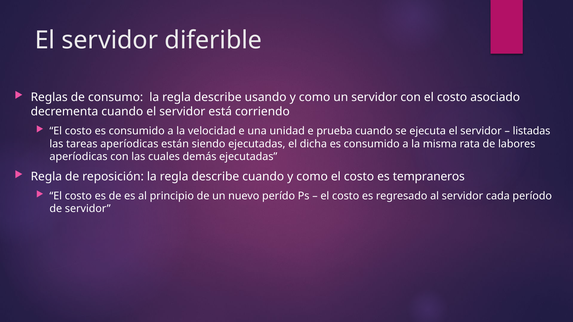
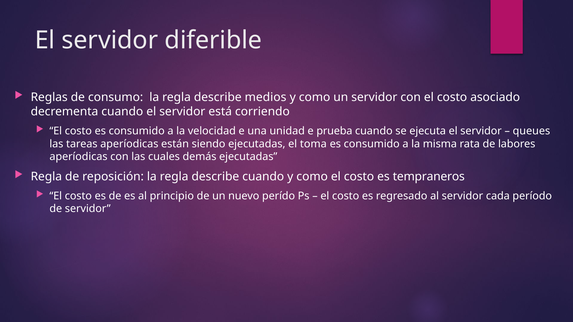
usando: usando -> medios (266, 97)
listadas: listadas -> queues (531, 131)
dicha: dicha -> toma (313, 144)
